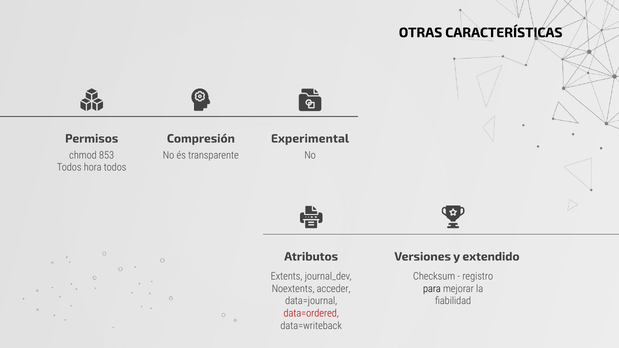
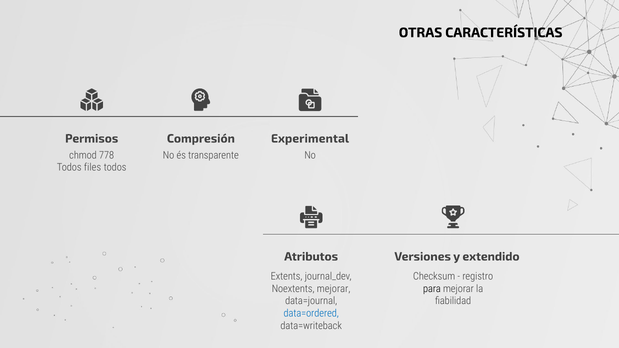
853: 853 -> 778 (107, 155)
hora: hora -> files (93, 168)
Noextents acceder: acceder -> mejorar (334, 289)
data=ordered colour: red -> blue (311, 314)
